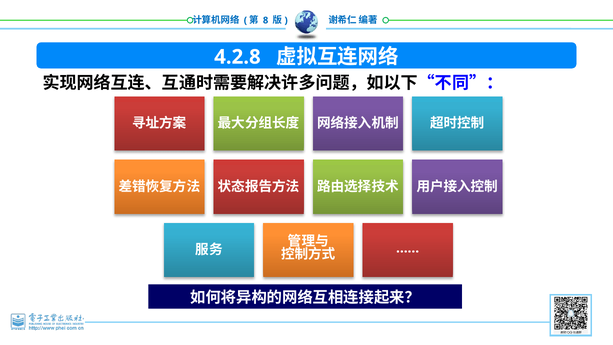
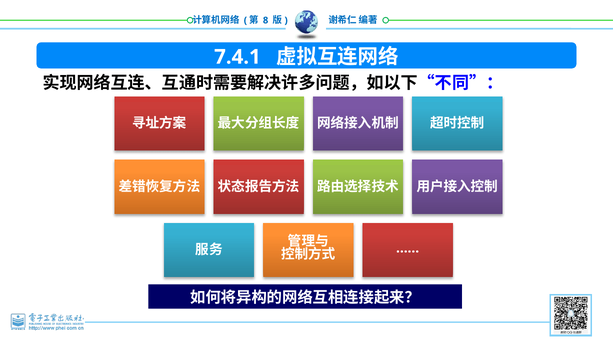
4.2.8: 4.2.8 -> 7.4.1 (237, 57)
